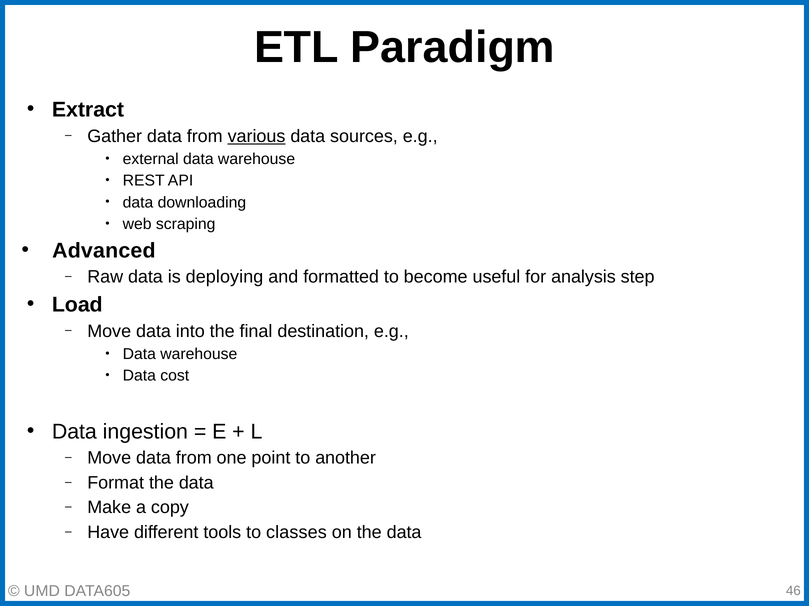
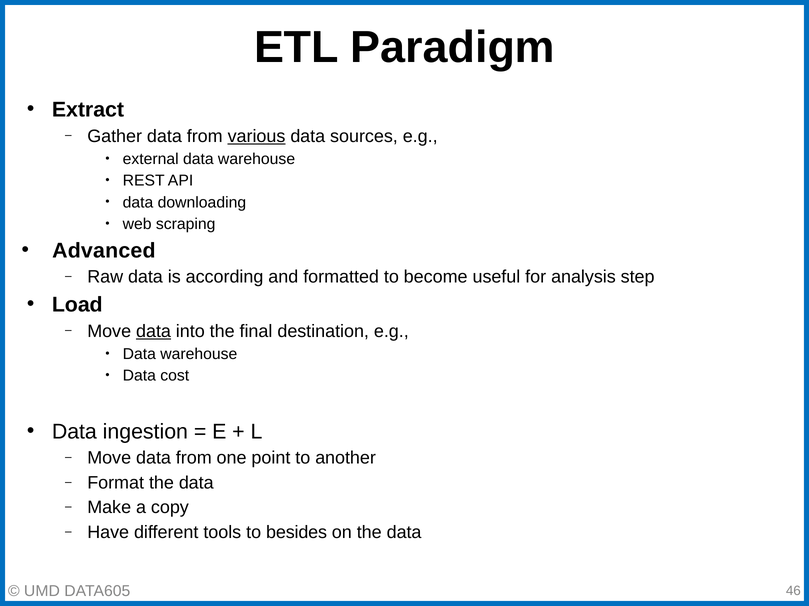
deploying: deploying -> according (225, 277)
data underline: none -> present (154, 332)
classes: classes -> besides (297, 533)
